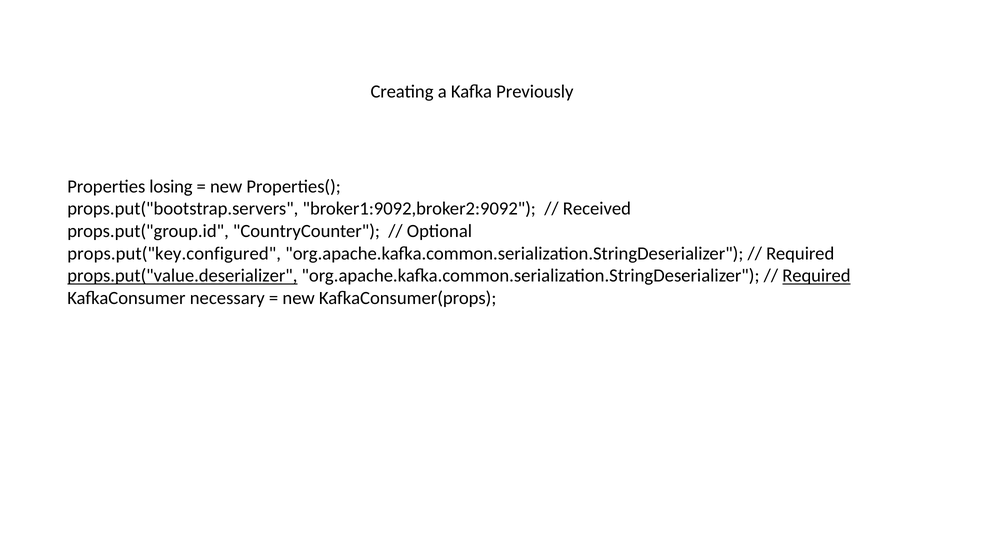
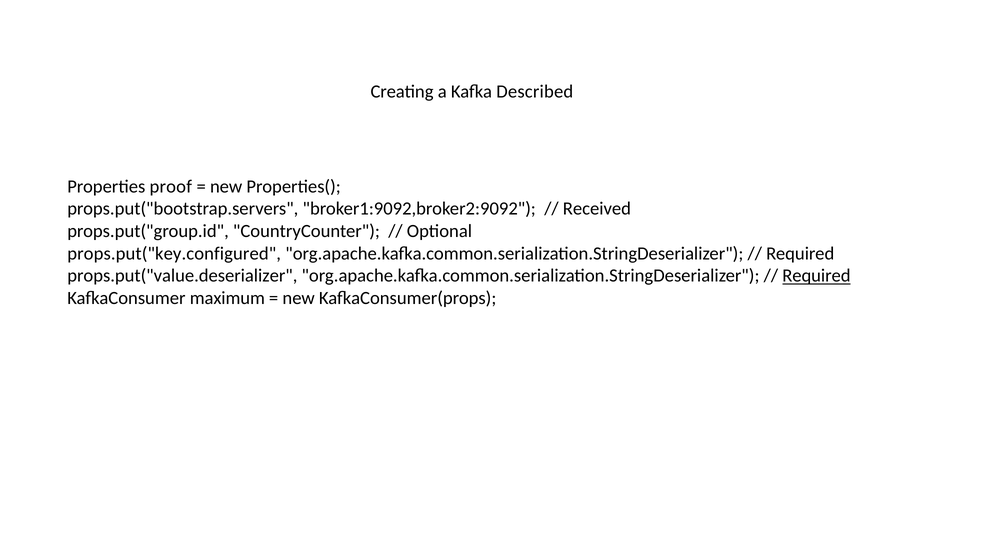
Previously: Previously -> Described (535, 91)
losing: losing -> proof (171, 186)
props.put("value.deserializer underline: present -> none (182, 276)
necessary: necessary -> maximum (227, 298)
